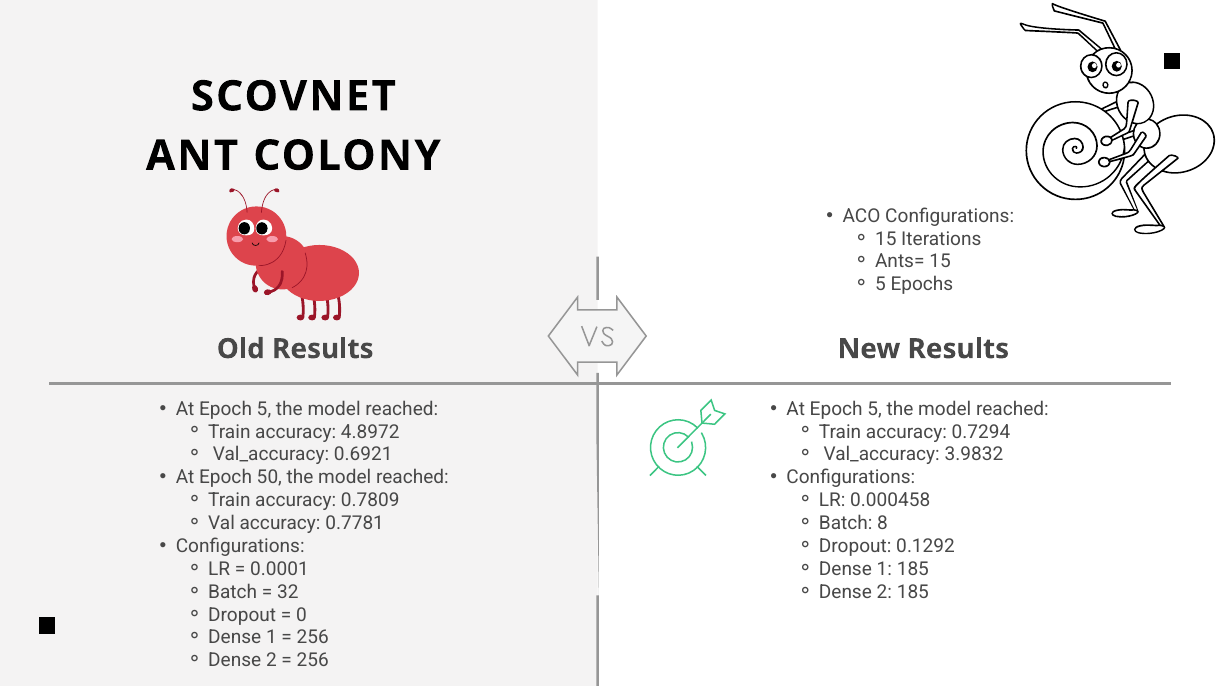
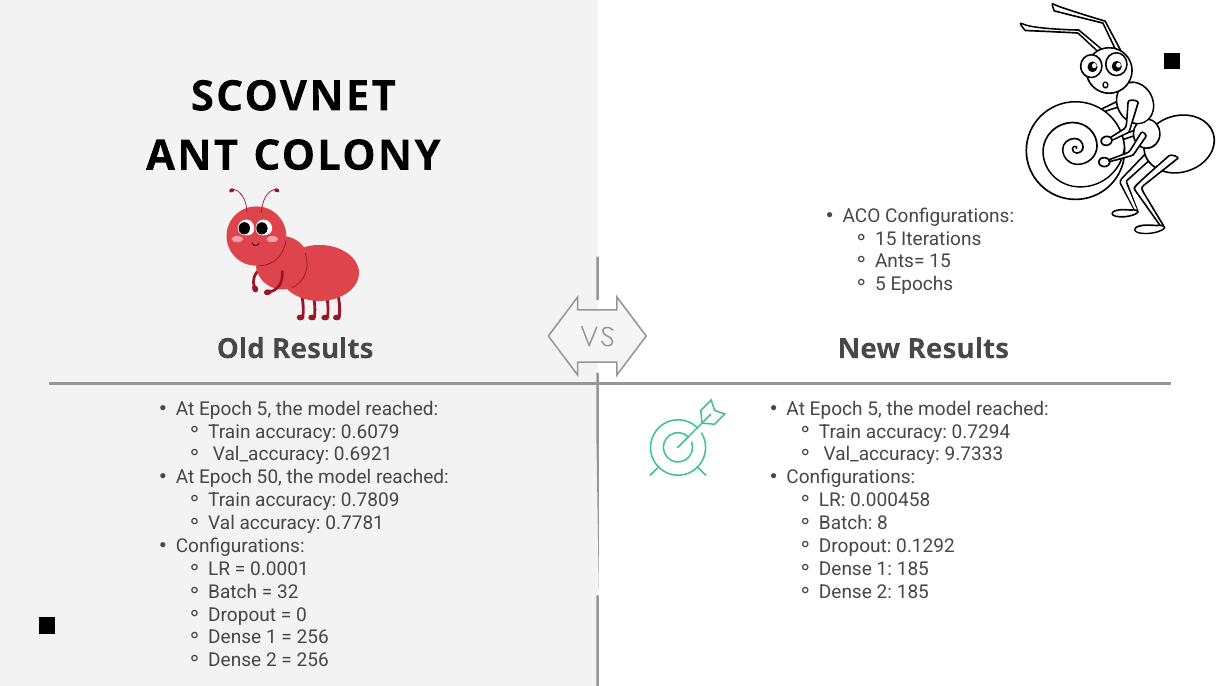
4.8972: 4.8972 -> 0.6079 (370, 432)
3.9832: 3.9832 -> 9.7333 (974, 454)
